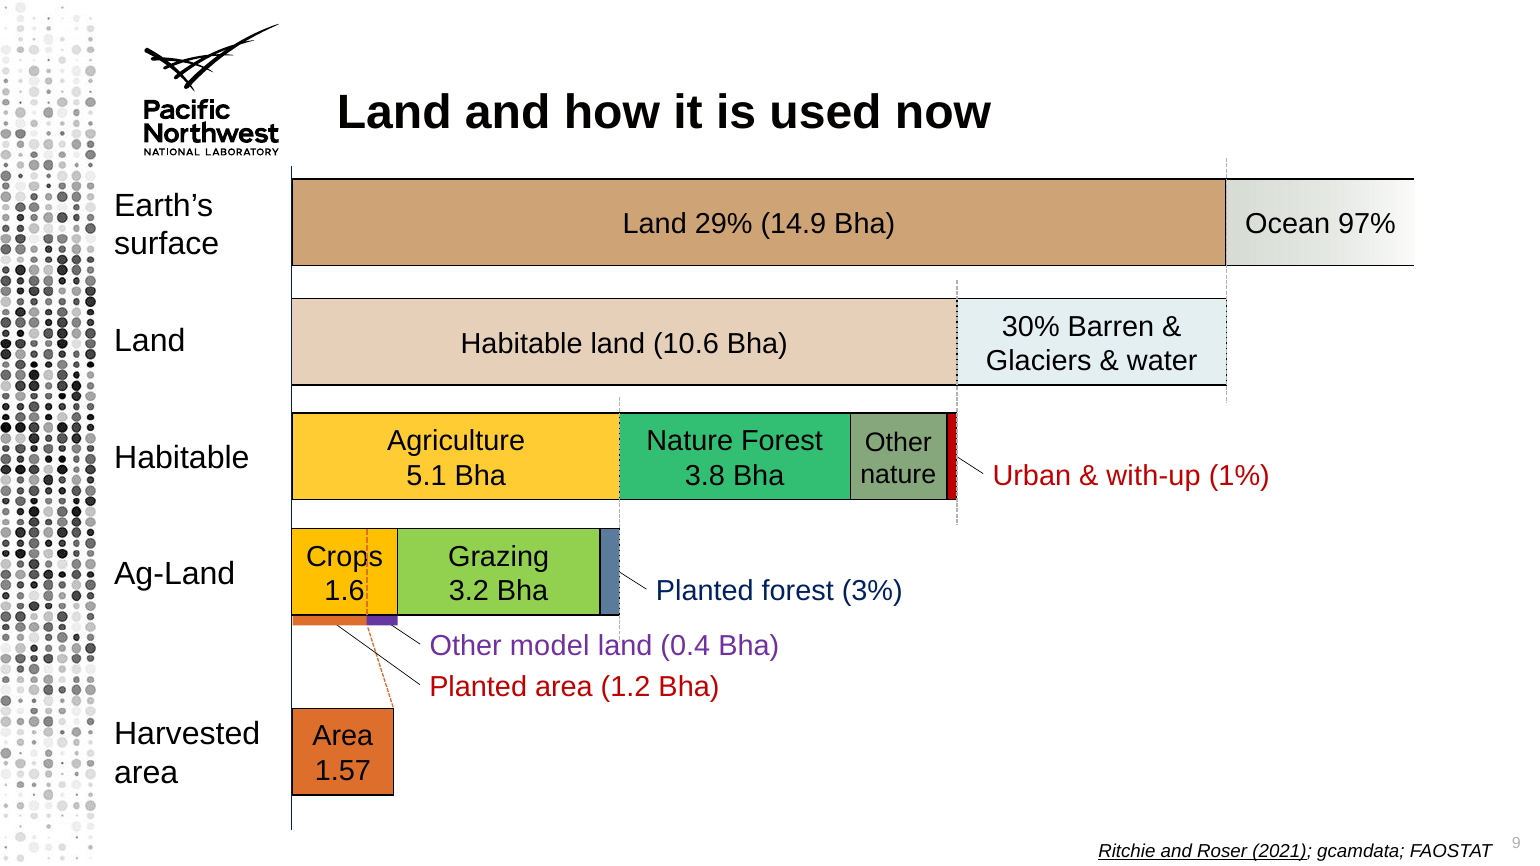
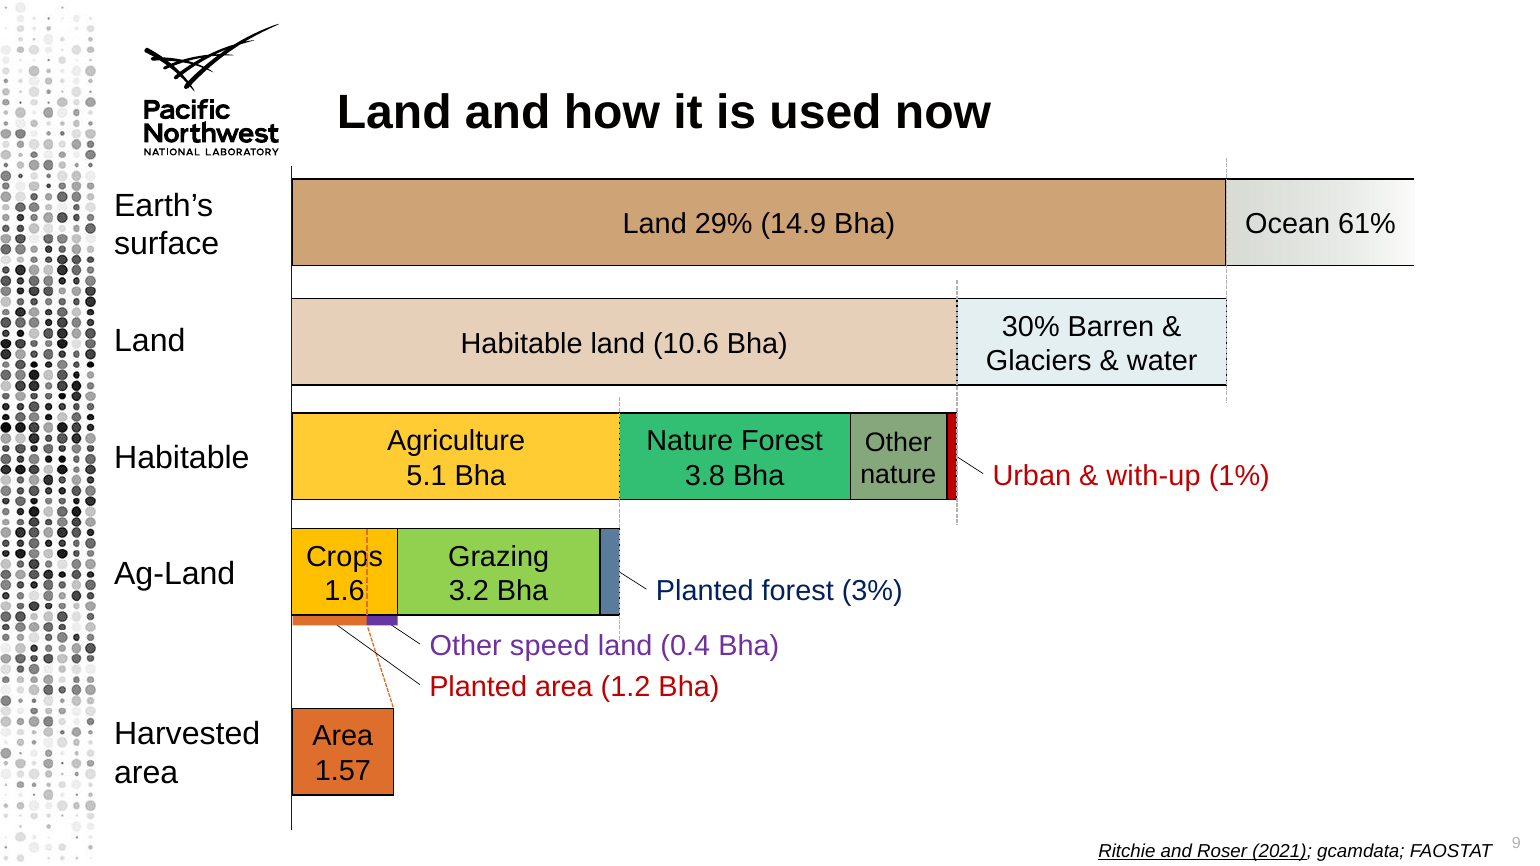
97%: 97% -> 61% (1367, 224)
model: model -> speed (550, 646)
